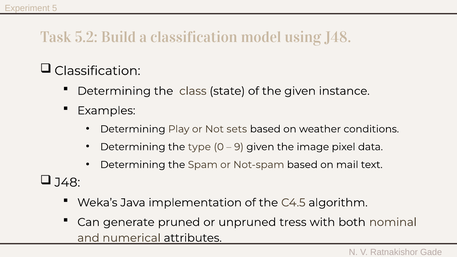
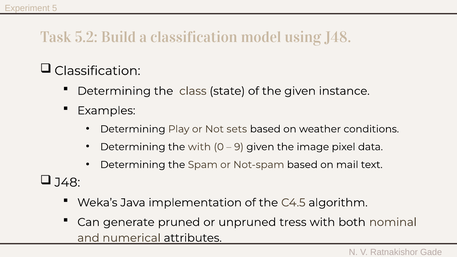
the type: type -> with (199, 147)
